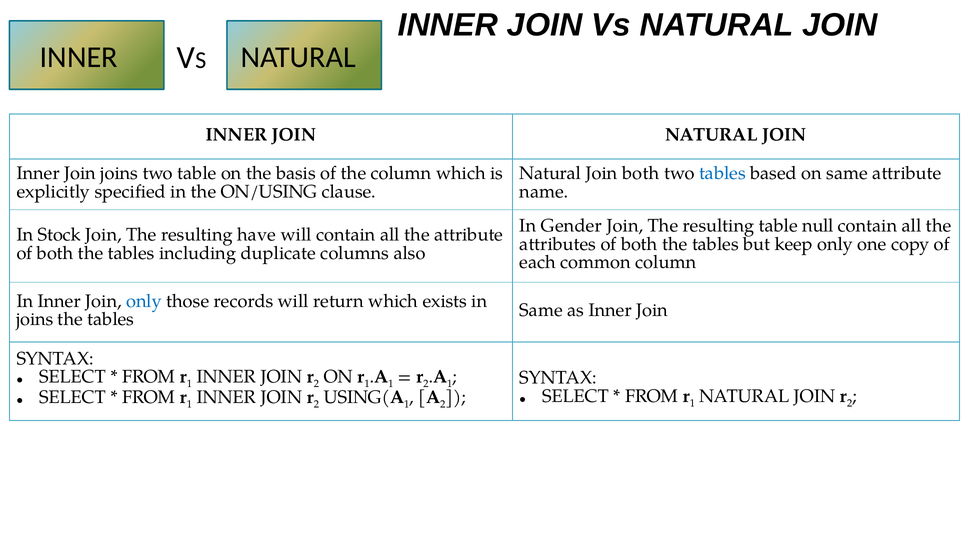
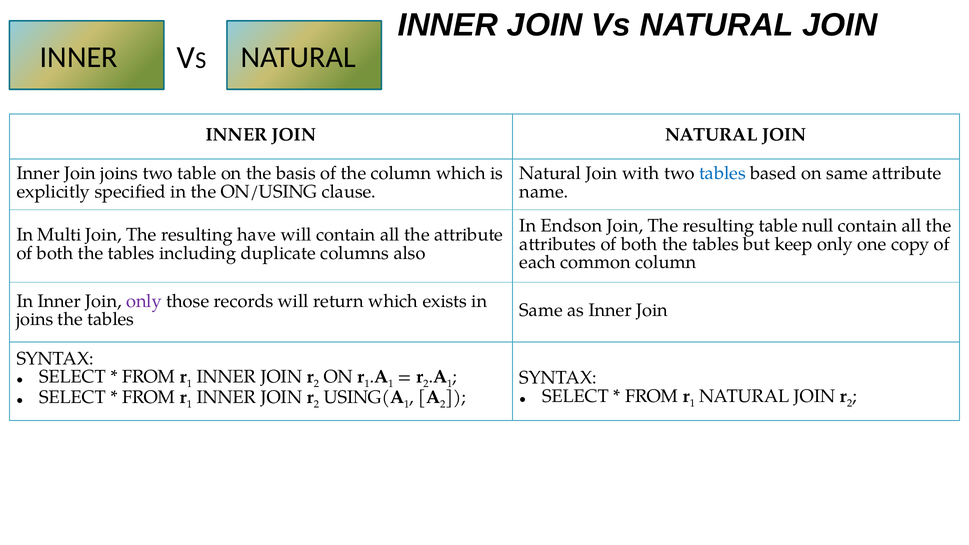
Join both: both -> with (641, 173)
Gender: Gender -> Endson (572, 226)
Stock: Stock -> Multi (59, 235)
only colour: blue -> purple (144, 301)
